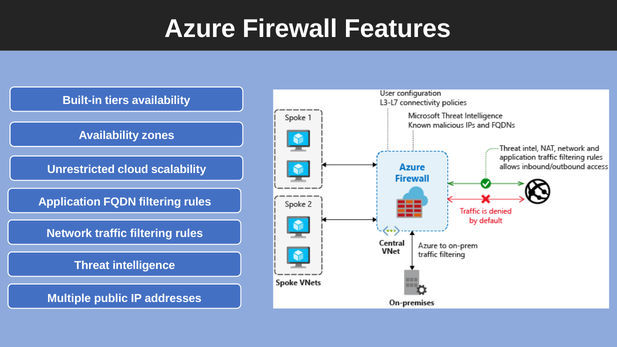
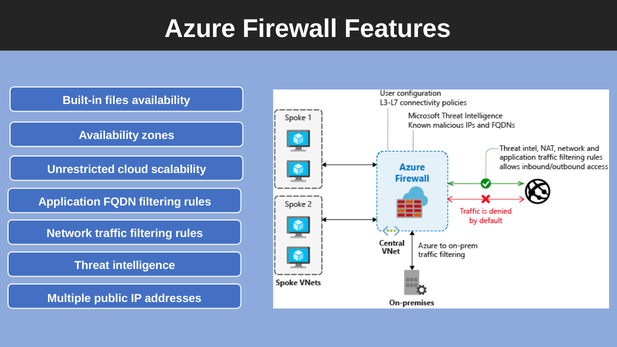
tiers: tiers -> files (117, 100)
